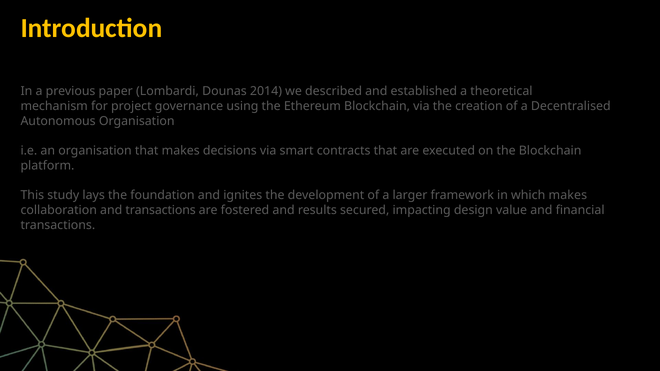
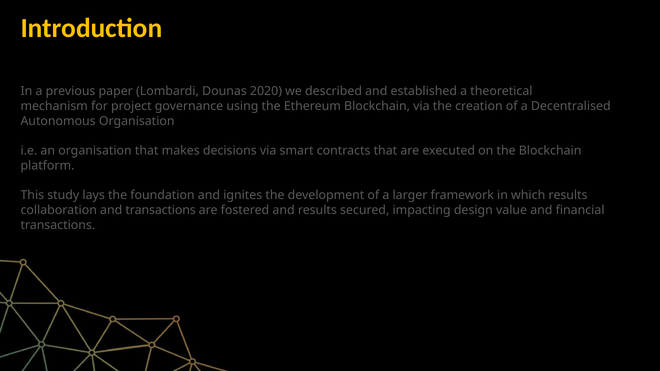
2014: 2014 -> 2020 (266, 91)
which makes: makes -> results (568, 195)
